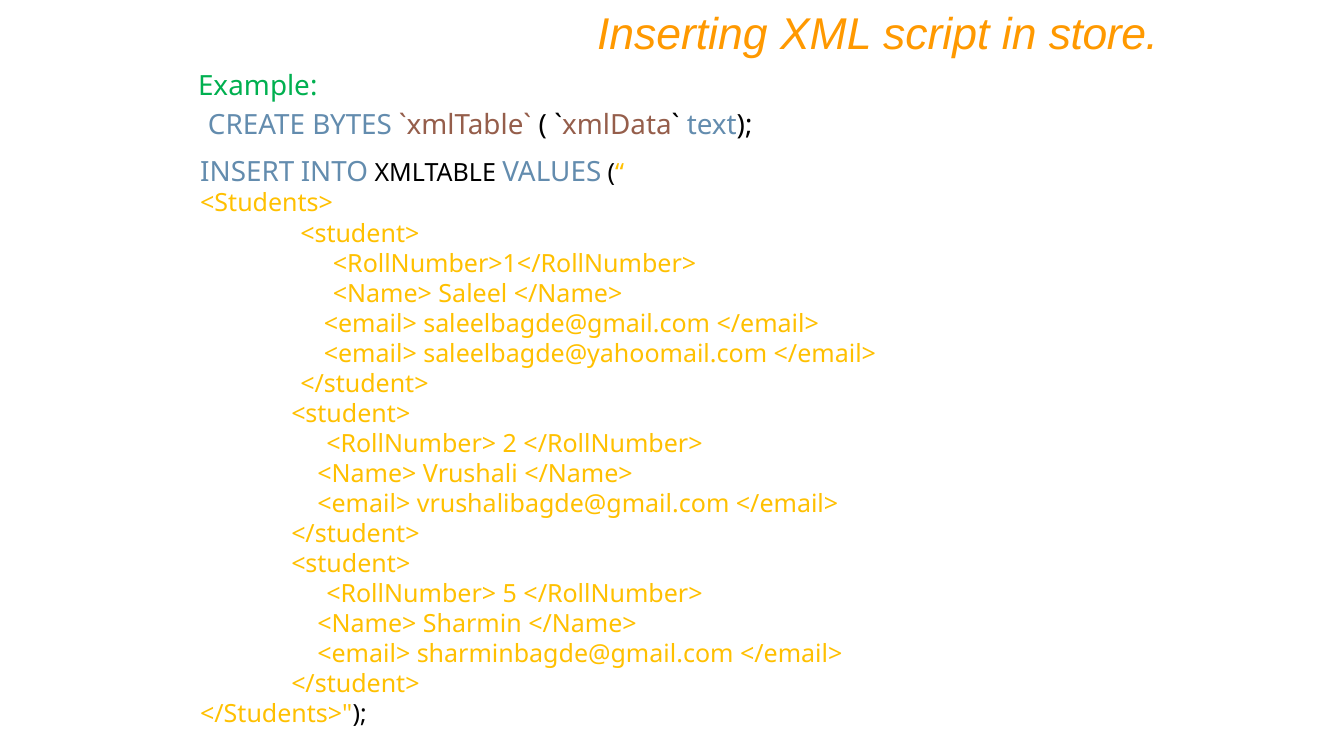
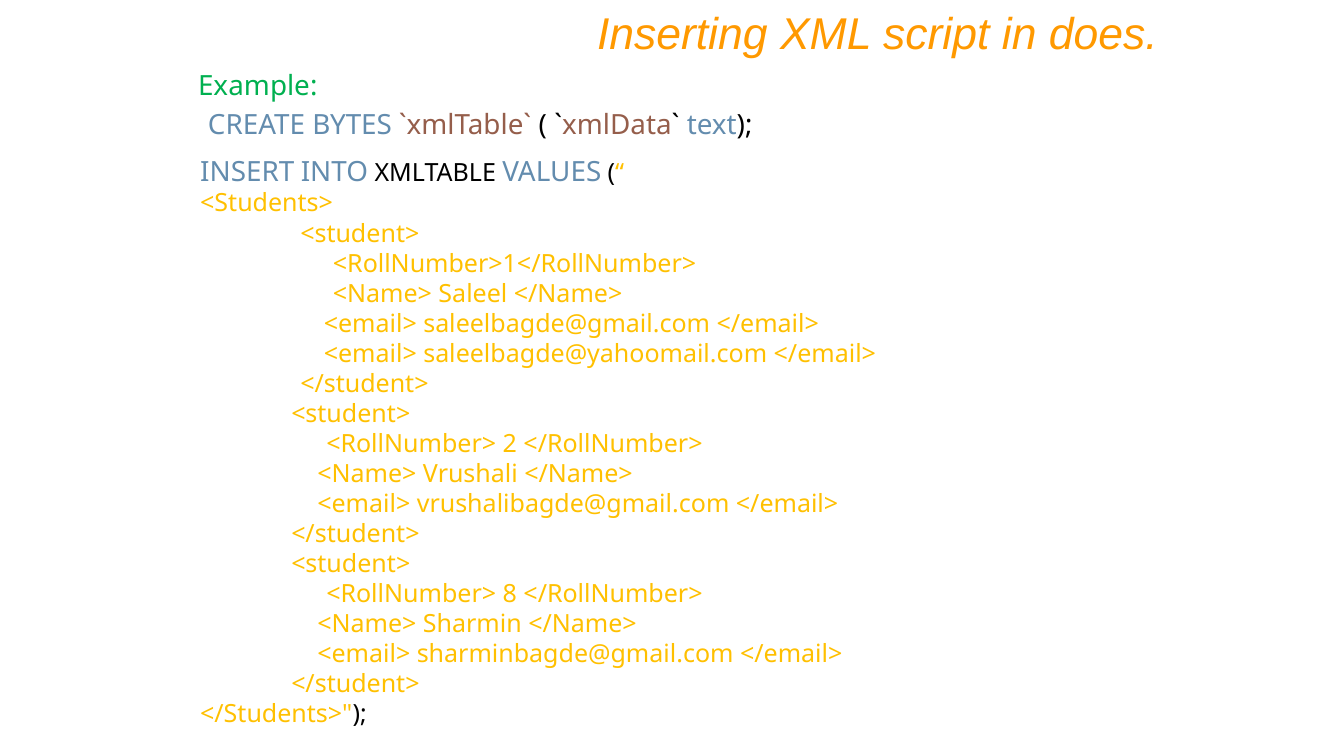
store: store -> does (1103, 35)
5: 5 -> 8 (510, 594)
